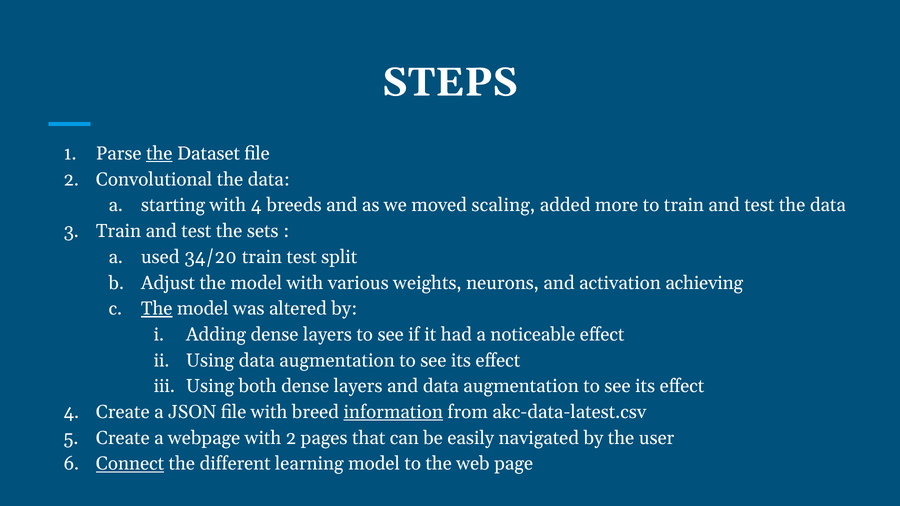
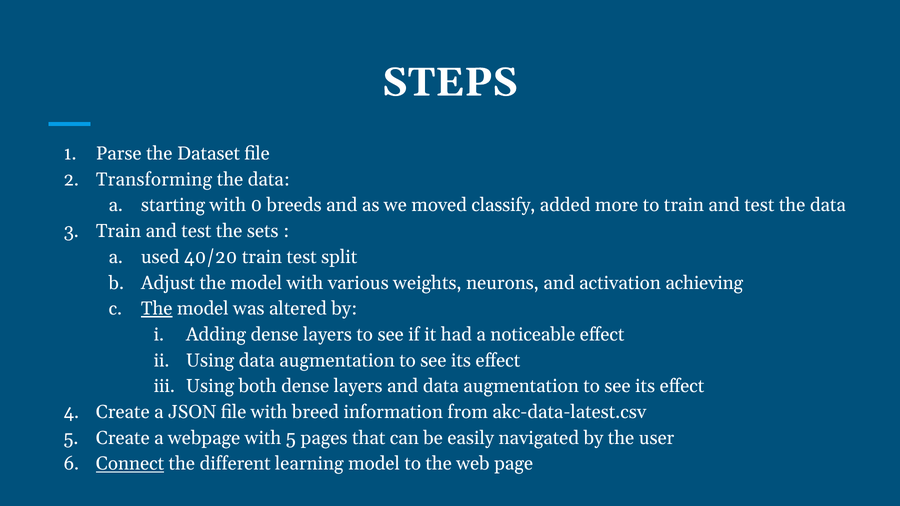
the underline: present -> none (159, 154)
Convolutional: Convolutional -> Transforming (154, 180)
with 4: 4 -> 0 (256, 205)
scaling: scaling -> classify (503, 205)
34/20: 34/20 -> 40/20 (211, 257)
information underline: present -> none (393, 412)
with 2: 2 -> 5 (291, 438)
